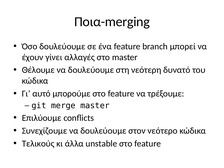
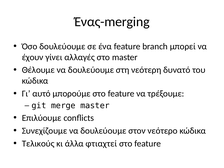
Ποια-merging: Ποια-merging -> Ένας-merging (112, 22)
unstable: unstable -> φτιαχτεί (101, 144)
